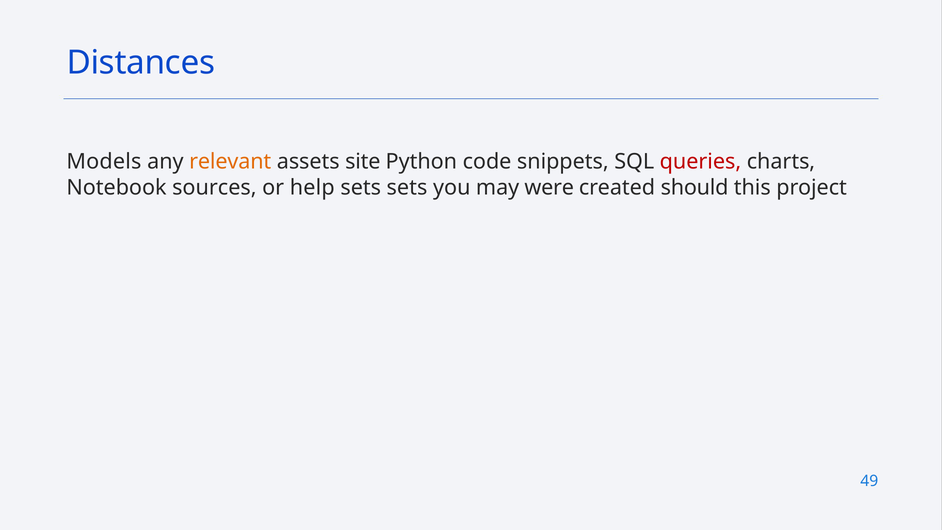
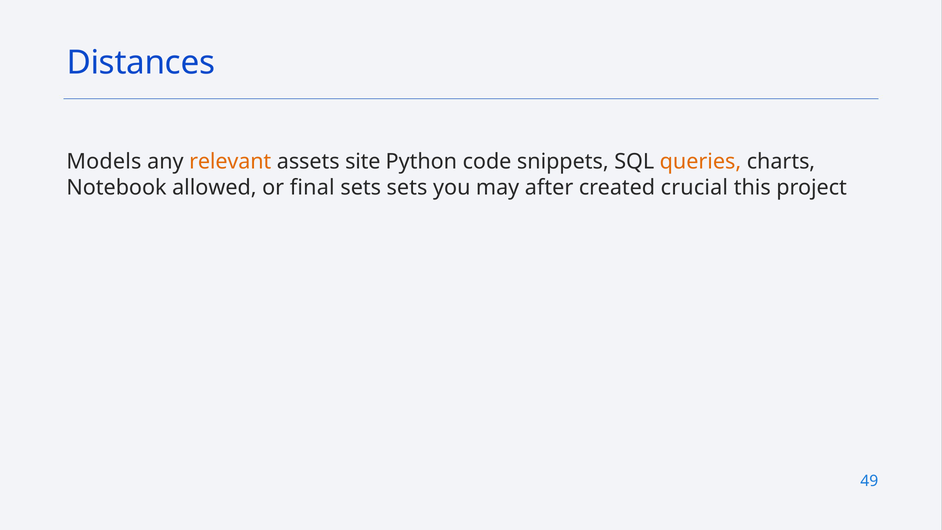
queries colour: red -> orange (700, 162)
sources: sources -> allowed (214, 187)
help: help -> final (312, 187)
were: were -> after (549, 187)
should: should -> crucial (694, 187)
